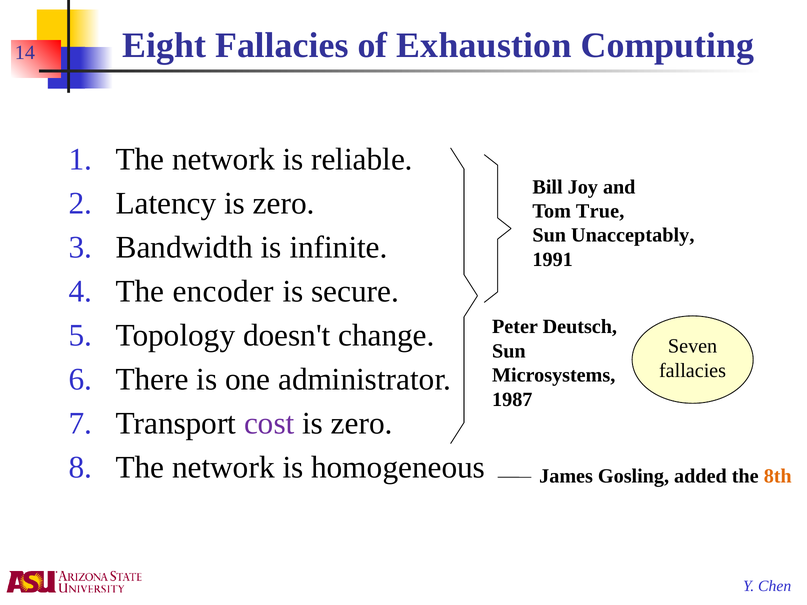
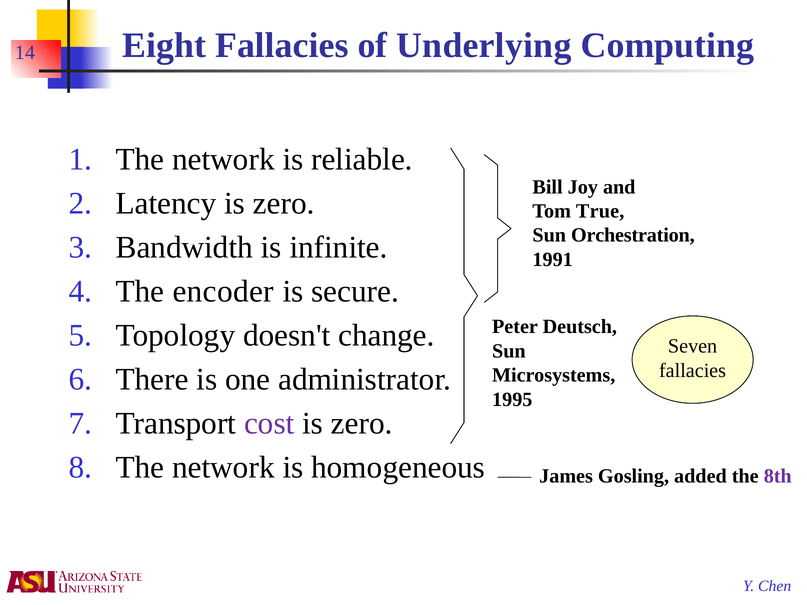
Exhaustion: Exhaustion -> Underlying (484, 45)
Unacceptably: Unacceptably -> Orchestration (633, 235)
1987: 1987 -> 1995 (512, 400)
8th colour: orange -> purple (778, 476)
